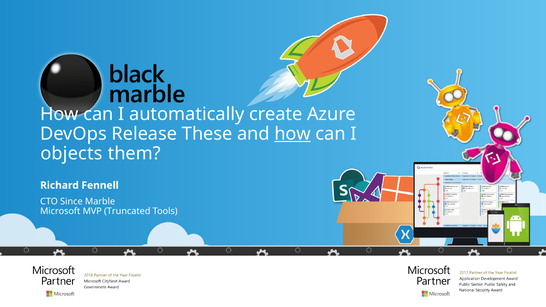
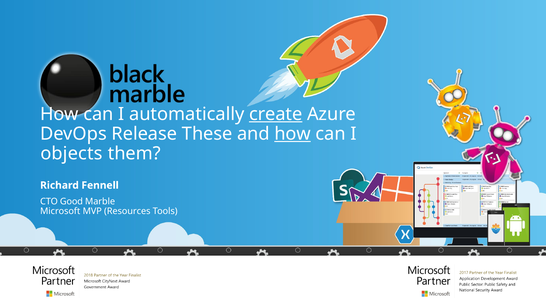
create underline: none -> present (276, 114)
Since: Since -> Good (71, 202)
Truncated: Truncated -> Resources (127, 211)
